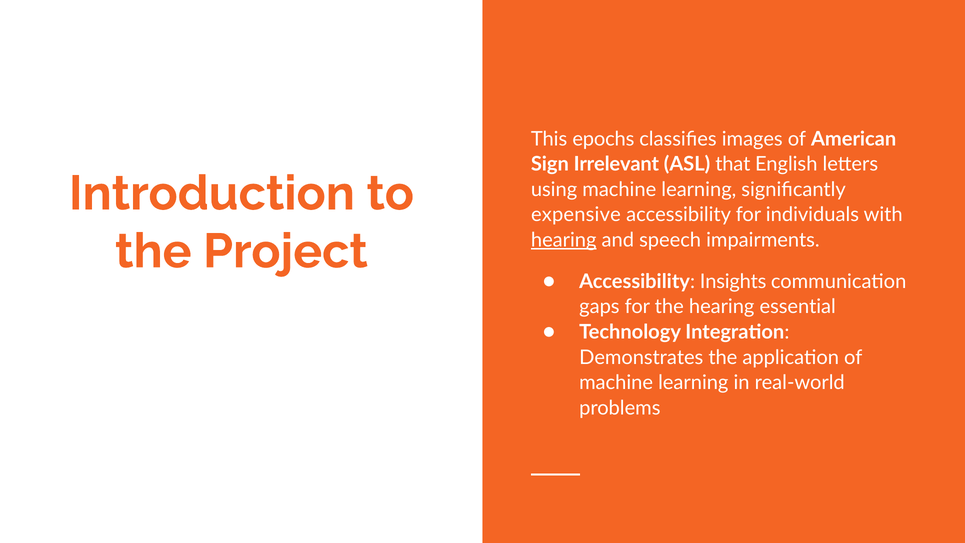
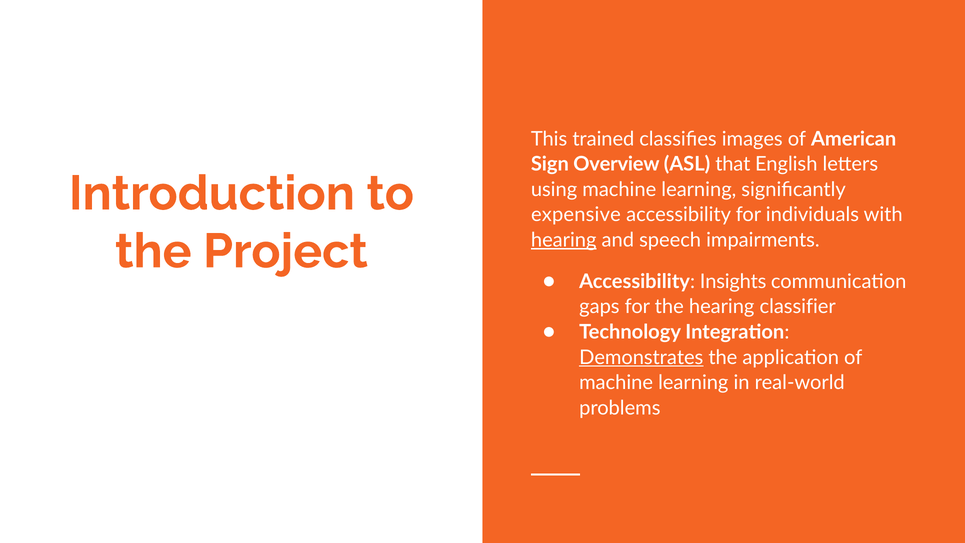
epochs: epochs -> trained (603, 139)
Irrelevant: Irrelevant -> Overview (616, 164)
essential: essential -> classifier (798, 307)
Demonstrates underline: none -> present (641, 357)
